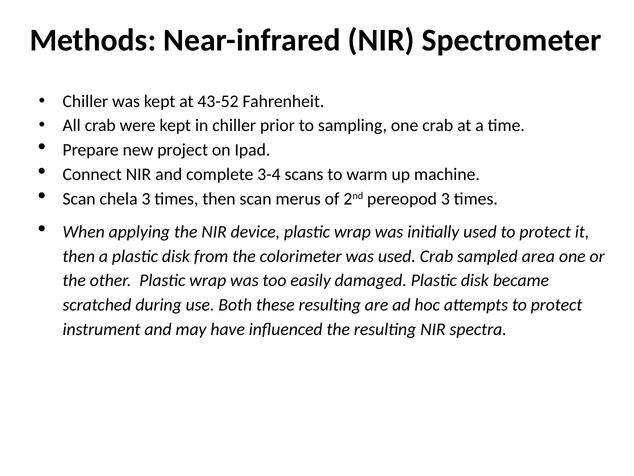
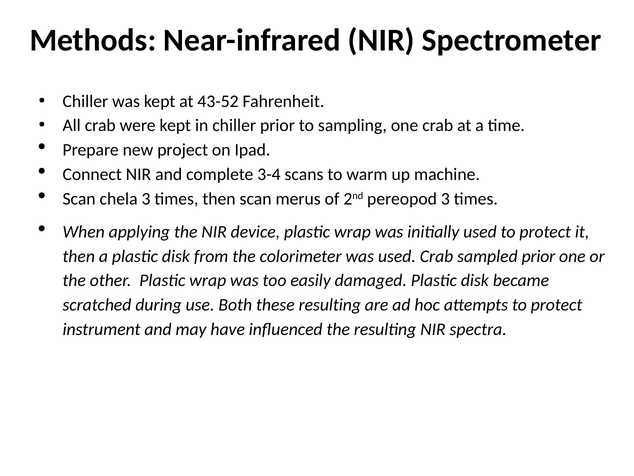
sampled area: area -> prior (538, 256)
